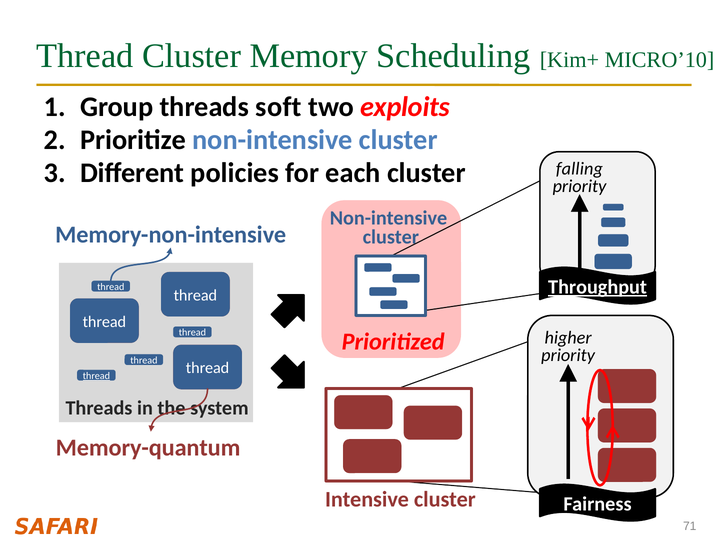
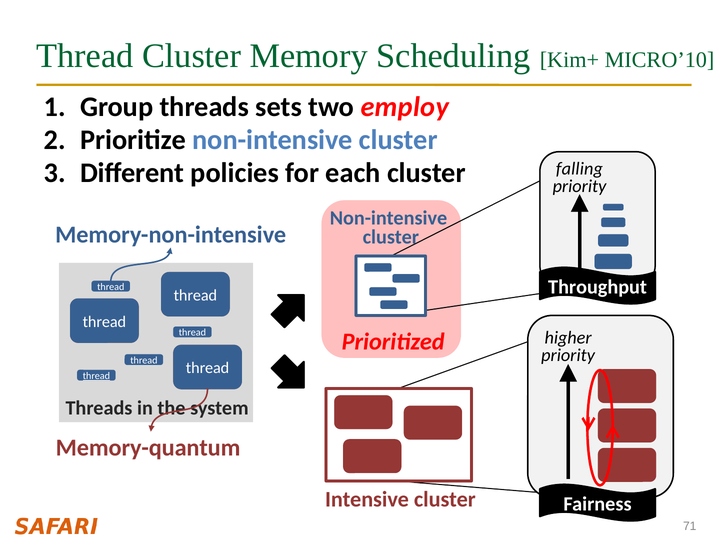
soft: soft -> sets (279, 107)
exploits: exploits -> employ (405, 107)
Throughput underline: present -> none (598, 287)
